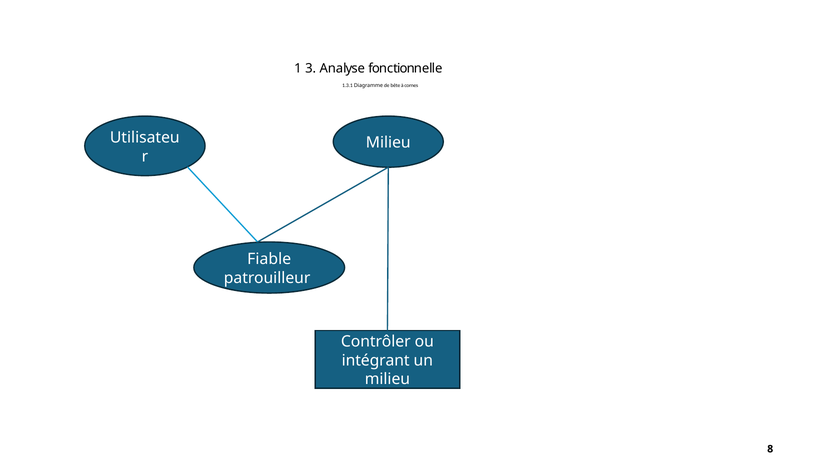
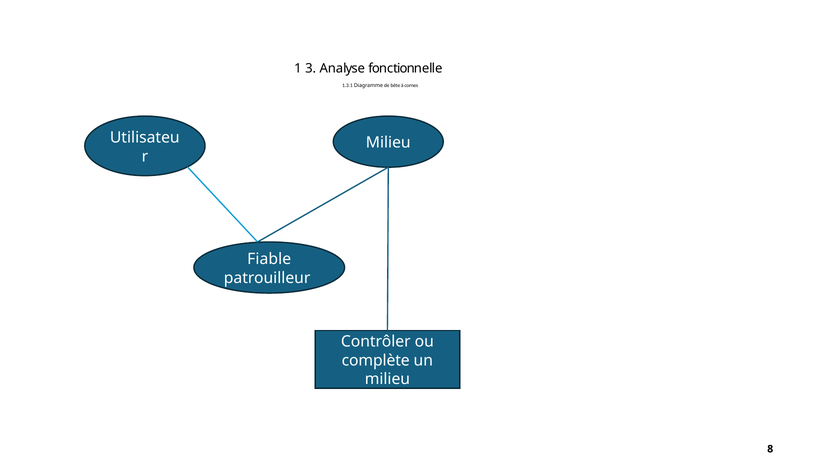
intégrant: intégrant -> complète (376, 360)
